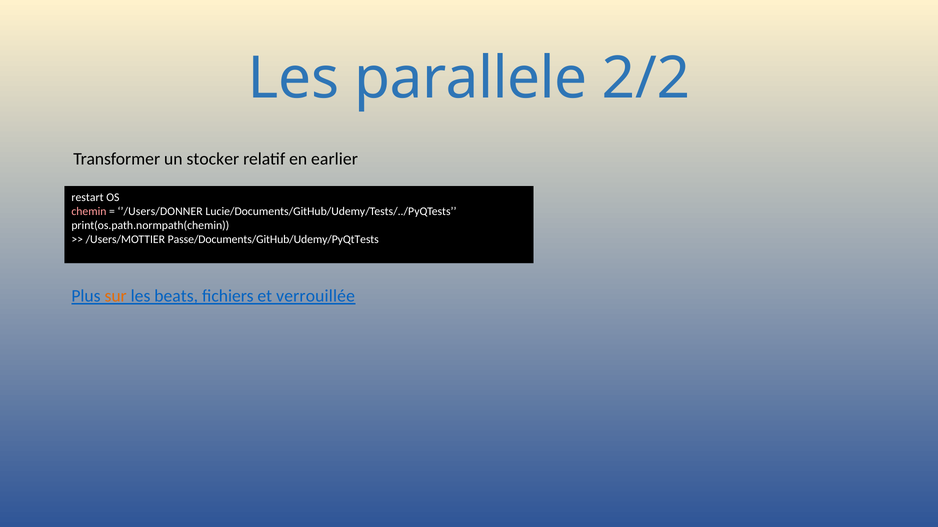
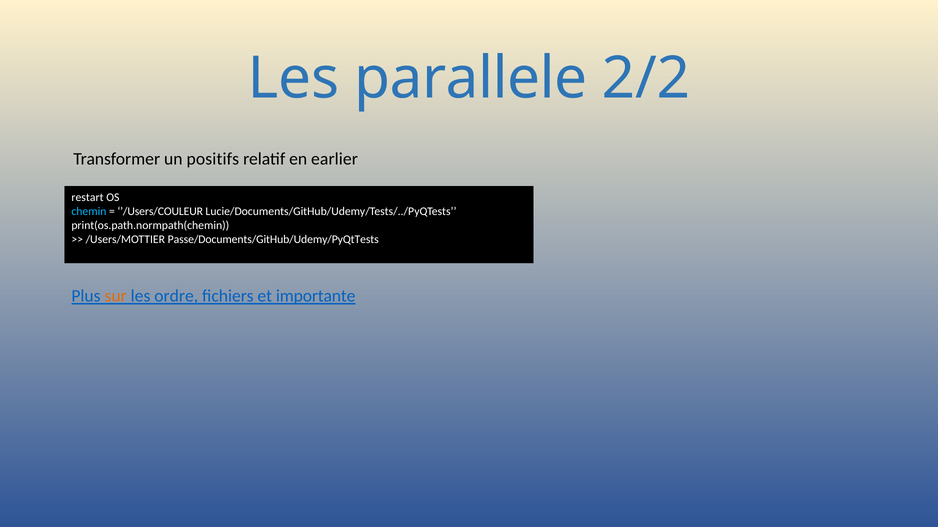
stocker: stocker -> positifs (213, 159)
chemin colour: pink -> light blue (89, 212)
’/Users/DONNER: ’/Users/DONNER -> ’/Users/COULEUR (160, 212)
beats: beats -> ordre (176, 296)
verrouillée: verrouillée -> importante (316, 296)
